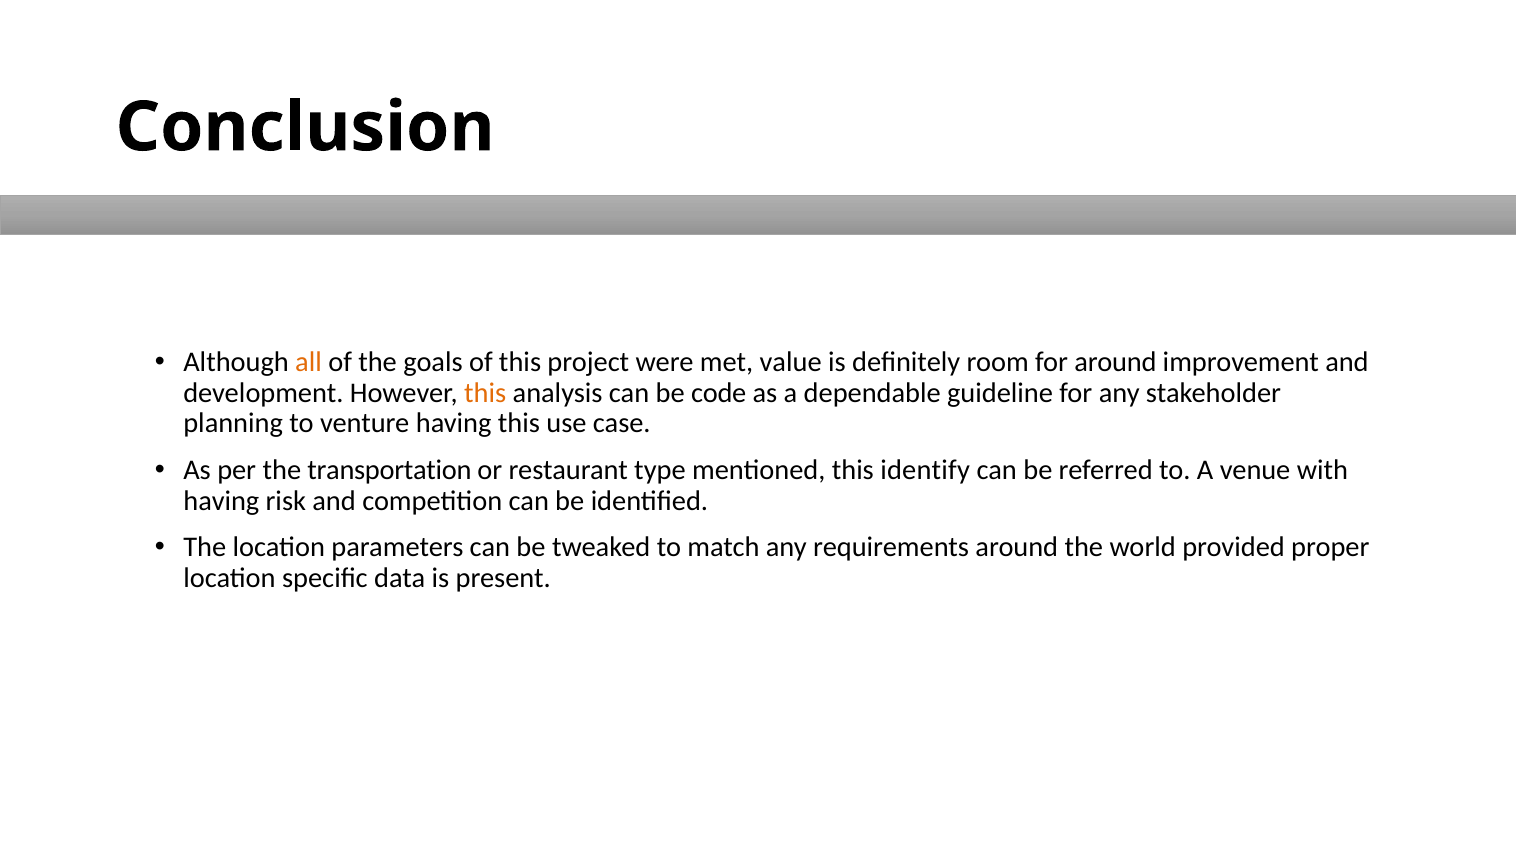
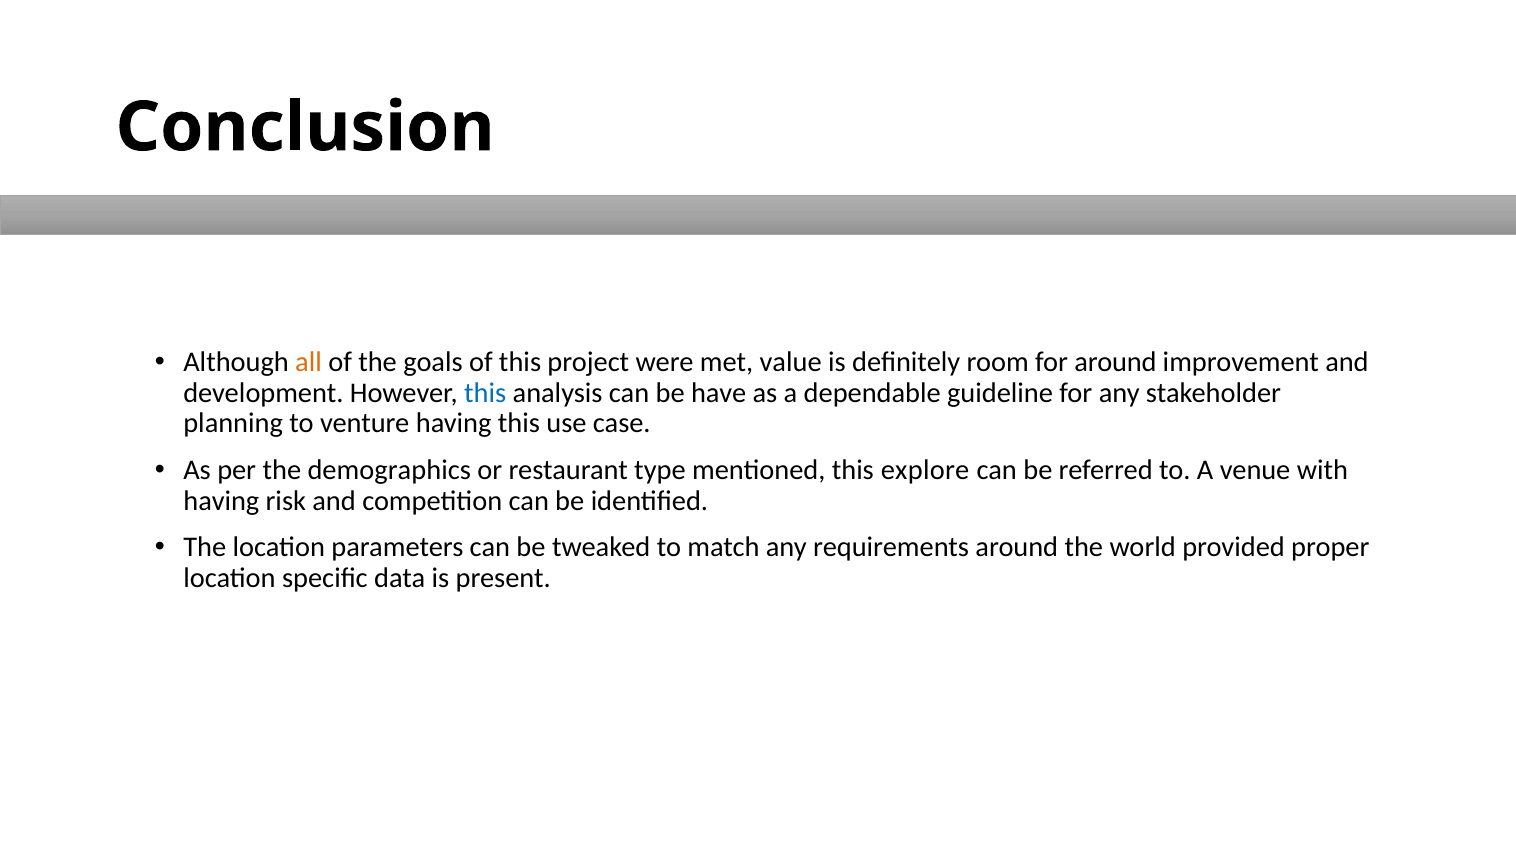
this colour: orange -> blue (485, 393)
code: code -> have (719, 393)
transportation: transportation -> demographics (389, 470)
identify: identify -> explore (925, 470)
